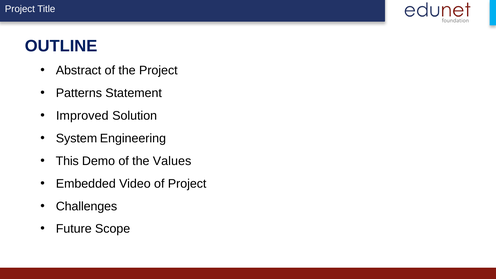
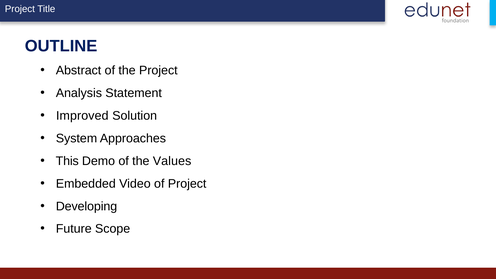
Patterns: Patterns -> Analysis (79, 93)
Engineering: Engineering -> Approaches (133, 138)
Challenges: Challenges -> Developing (87, 206)
